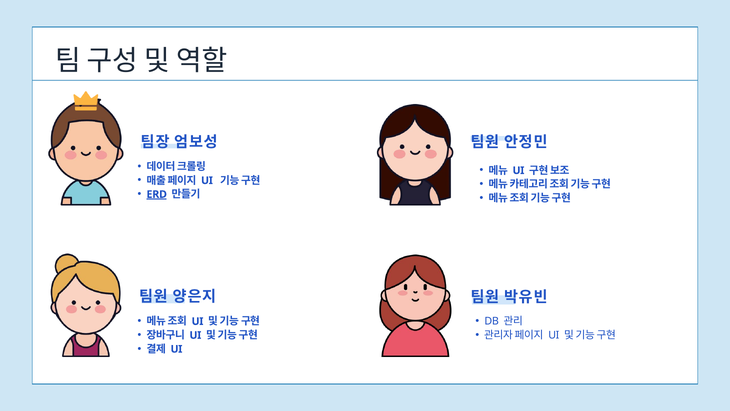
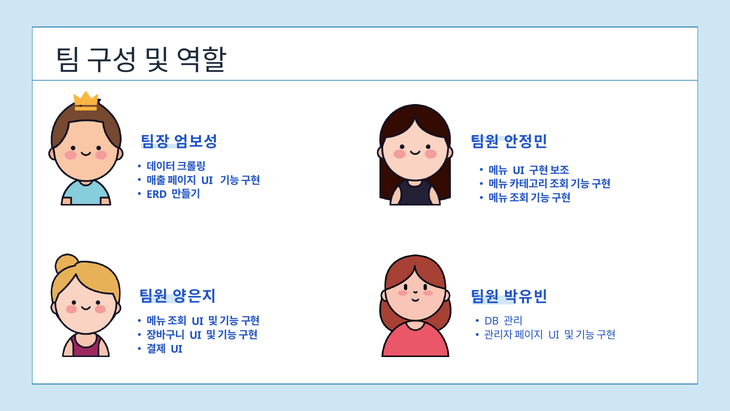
ERD underline: present -> none (157, 194)
